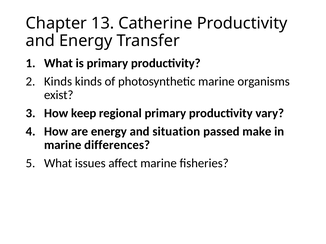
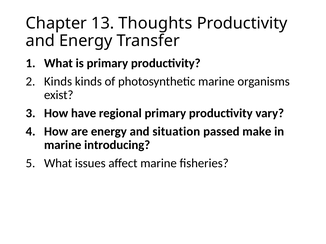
Catherine: Catherine -> Thoughts (155, 23)
keep: keep -> have (84, 113)
differences: differences -> introducing (117, 145)
